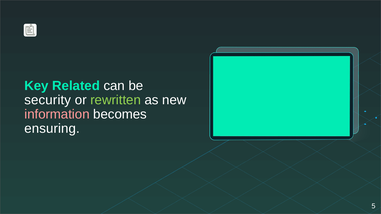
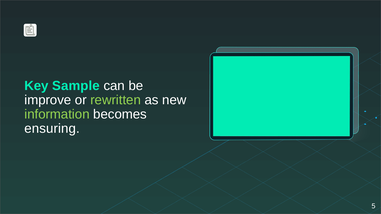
Related: Related -> Sample (76, 86)
security: security -> improve (48, 100)
information colour: pink -> light green (57, 114)
